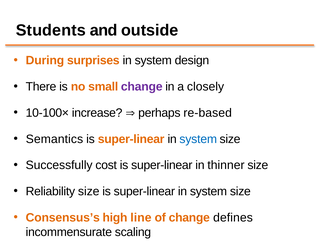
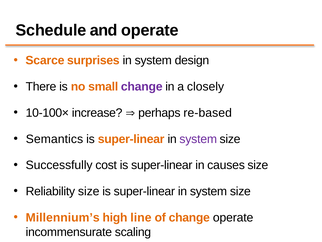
Students: Students -> Schedule (51, 30)
and outside: outside -> operate (150, 30)
During: During -> Scarce (45, 60)
system colour: blue -> purple (198, 139)
thinner: thinner -> causes (226, 165)
Consensus’s: Consensus’s -> Millennium’s (63, 217)
change defines: defines -> operate (233, 217)
